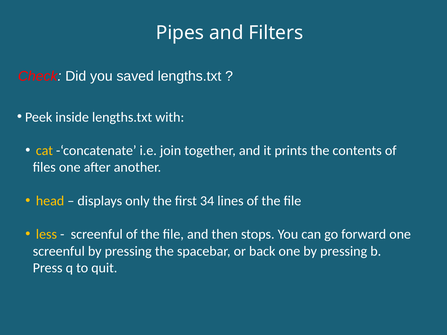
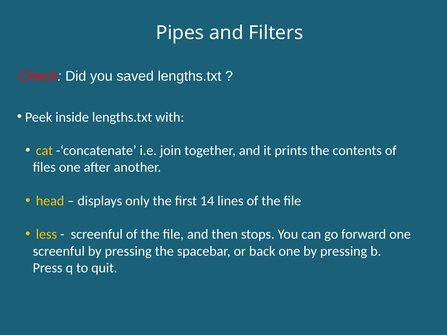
34: 34 -> 14 (207, 201)
